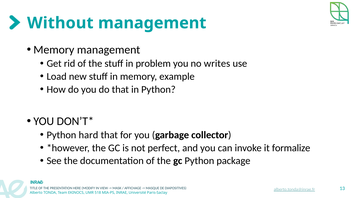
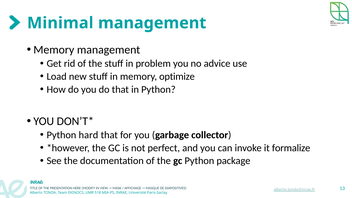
Without: Without -> Minimal (60, 23)
writes: writes -> advice (217, 64)
example: example -> optimize (177, 76)
